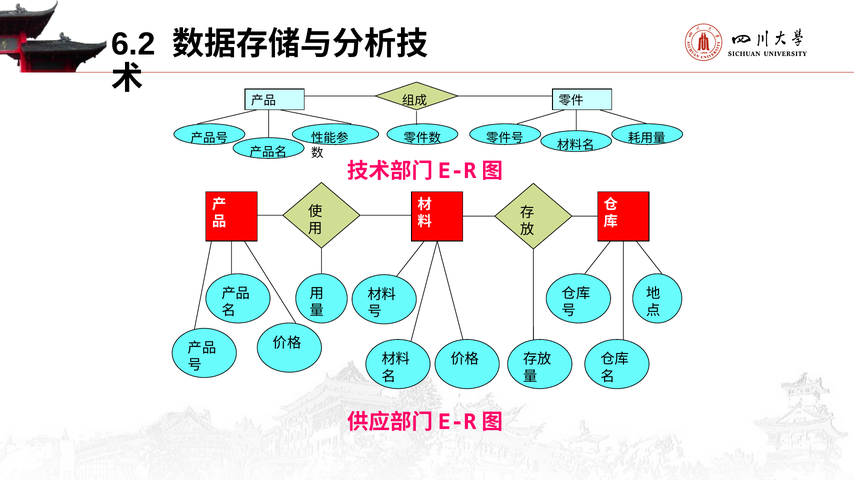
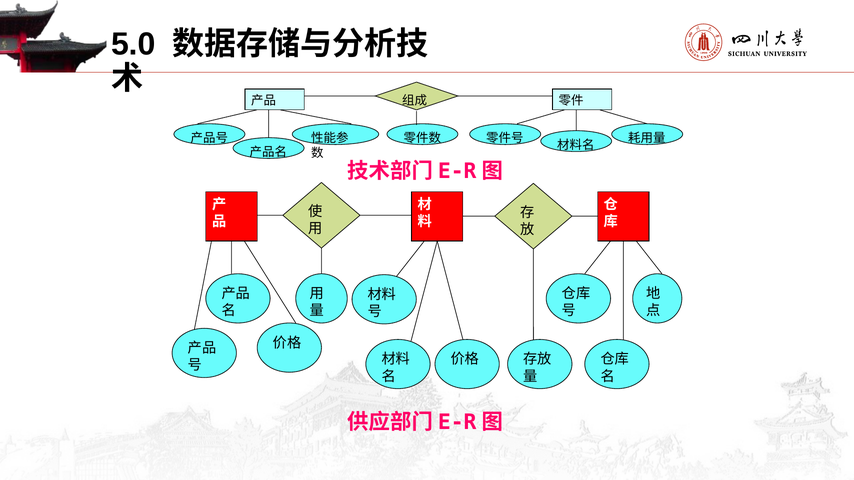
6.2: 6.2 -> 5.0 (133, 44)
